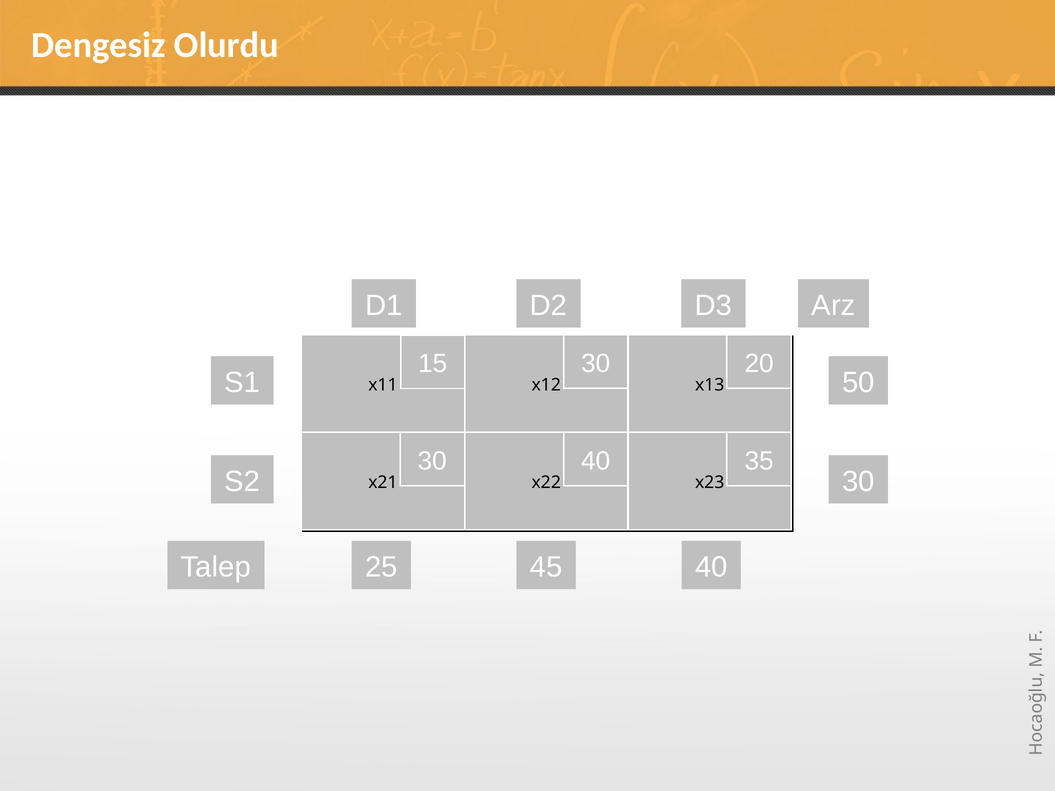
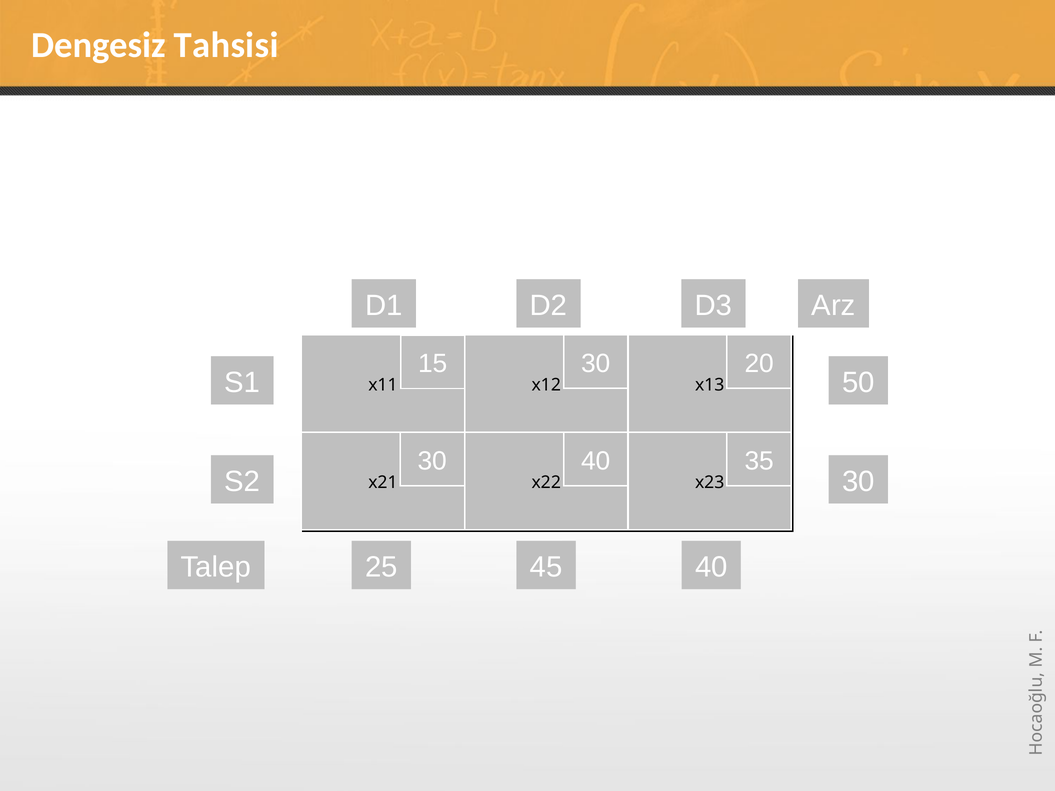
Olurdu: Olurdu -> Tahsisi (226, 45)
